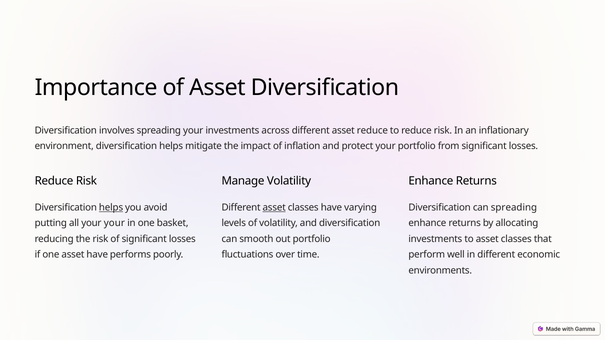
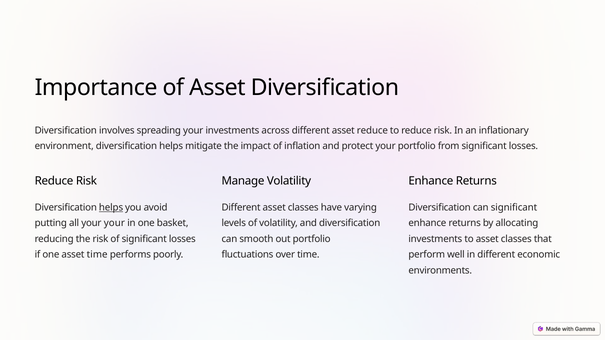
asset underline: present -> none (274, 208)
can spreading: spreading -> significant (514, 208)
asset have: have -> time (97, 255)
